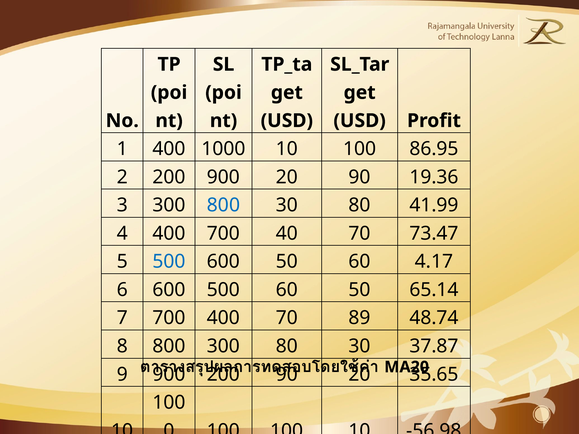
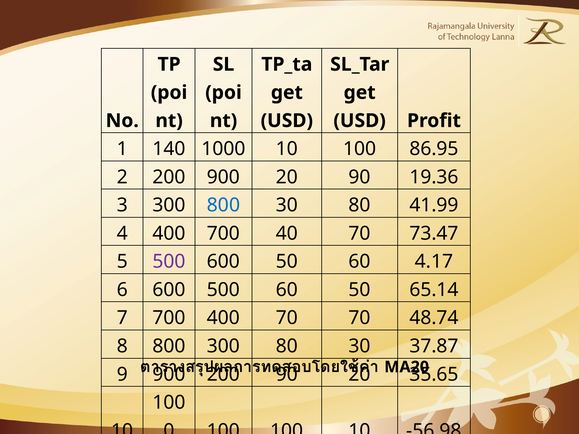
1 400: 400 -> 140 (169, 149)
500 colour: blue -> purple (169, 262)
70 89: 89 -> 70 (360, 318)
